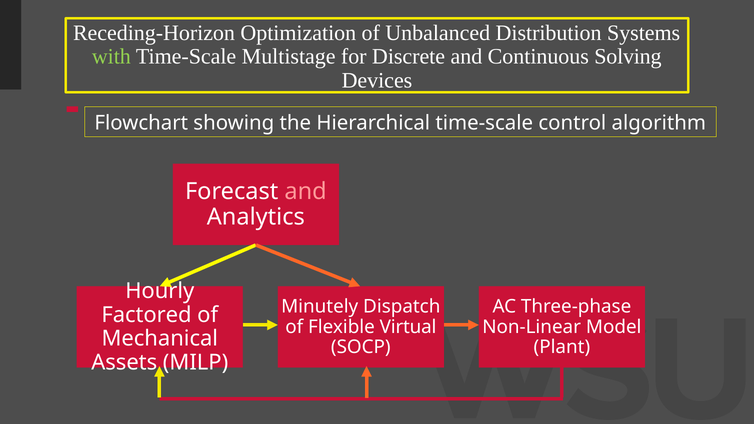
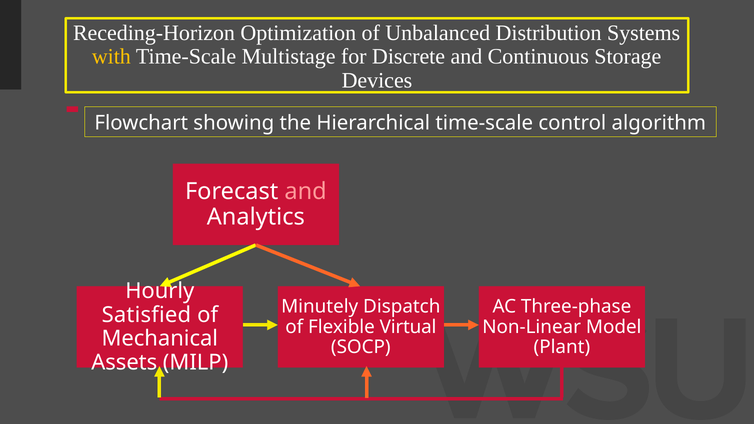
with colour: light green -> yellow (111, 57)
Solving: Solving -> Storage (628, 57)
Factored: Factored -> Satisfied (146, 315)
